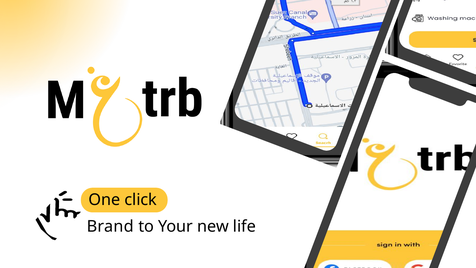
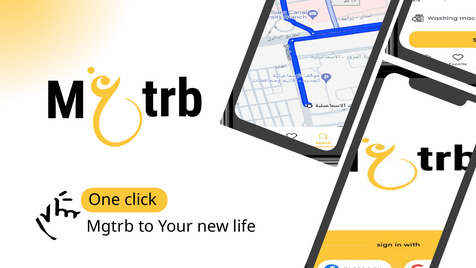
Brand: Brand -> Mgtrb (110, 226)
